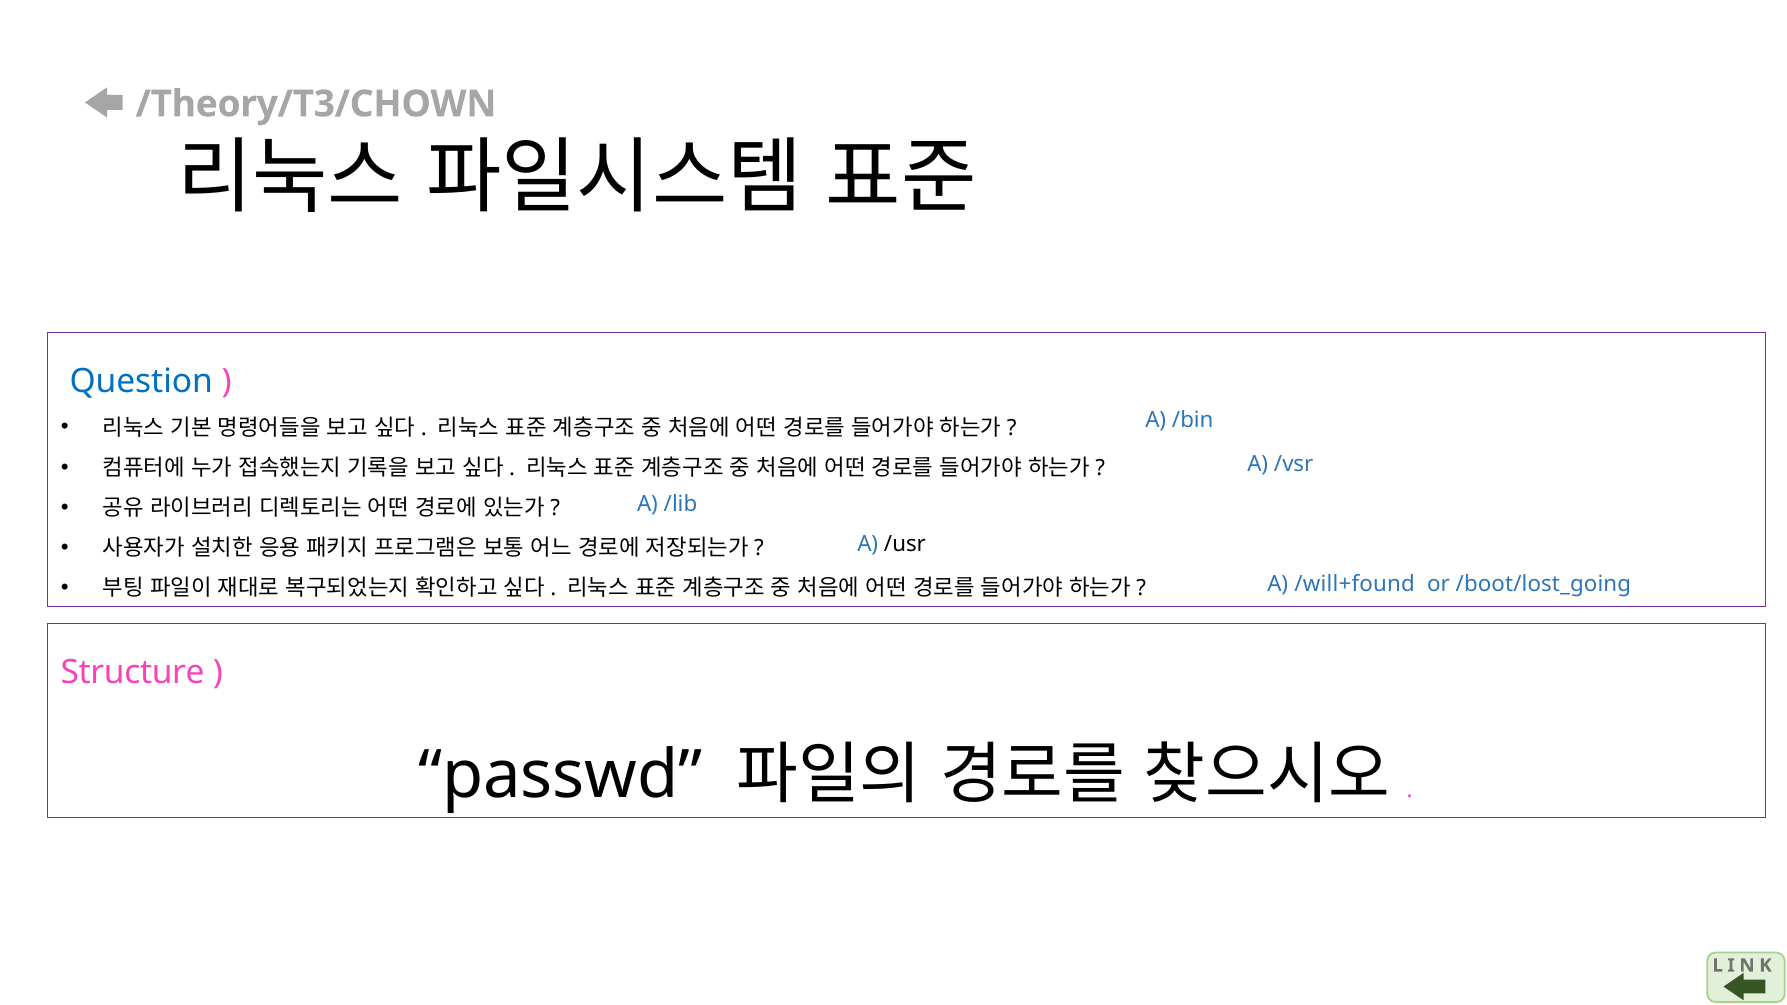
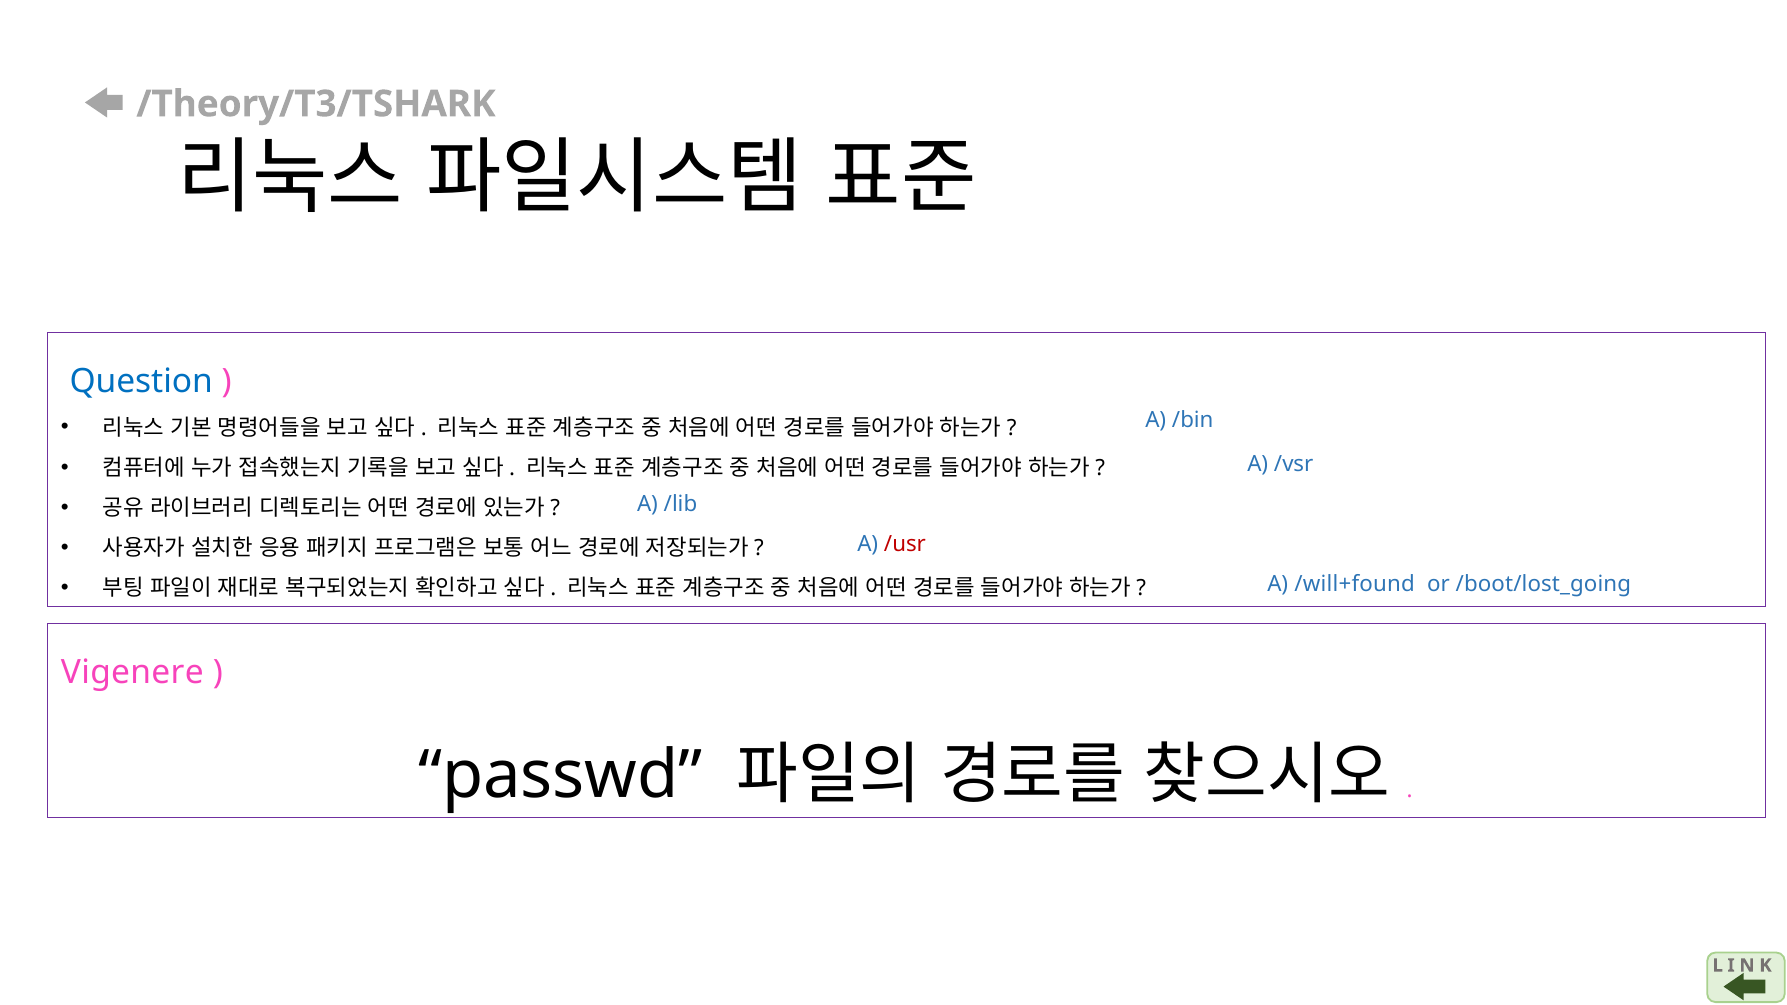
/Theory/T3/CHOWN: /Theory/T3/CHOWN -> /Theory/T3/TSHARK (316, 104)
/usr colour: black -> red (905, 544)
Structure: Structure -> Vigenere (132, 672)
